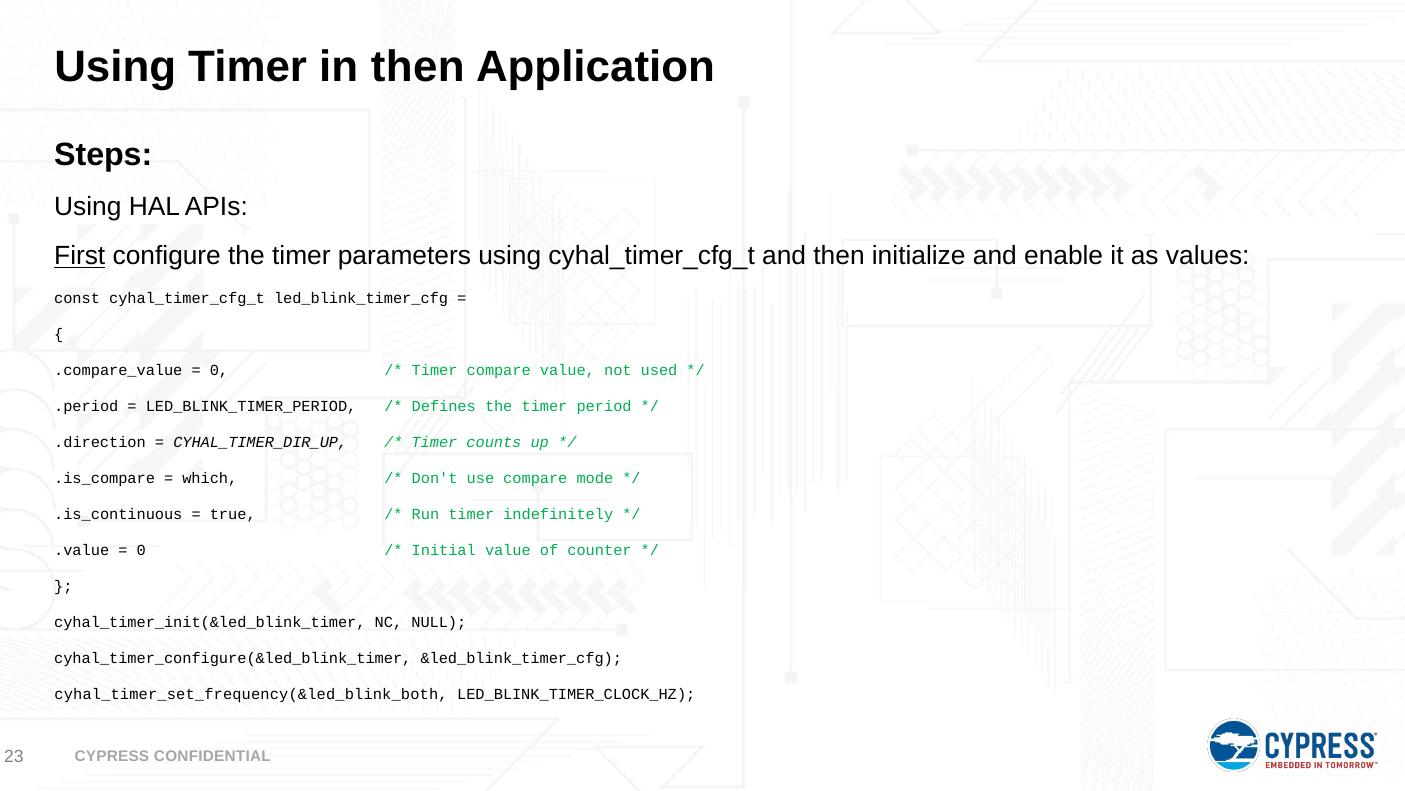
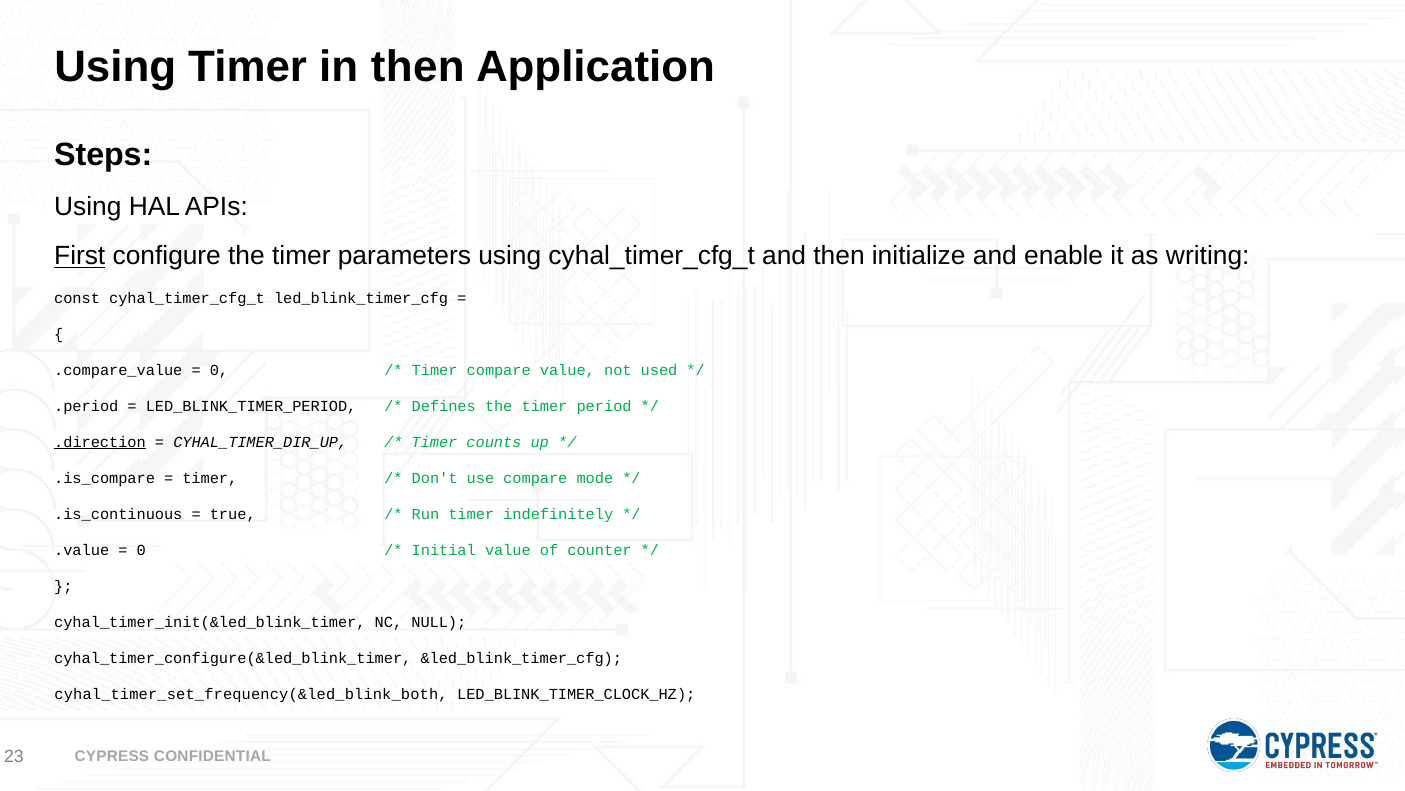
values: values -> writing (1208, 256)
.direction underline: none -> present (100, 442)
which: which -> timer (210, 478)
